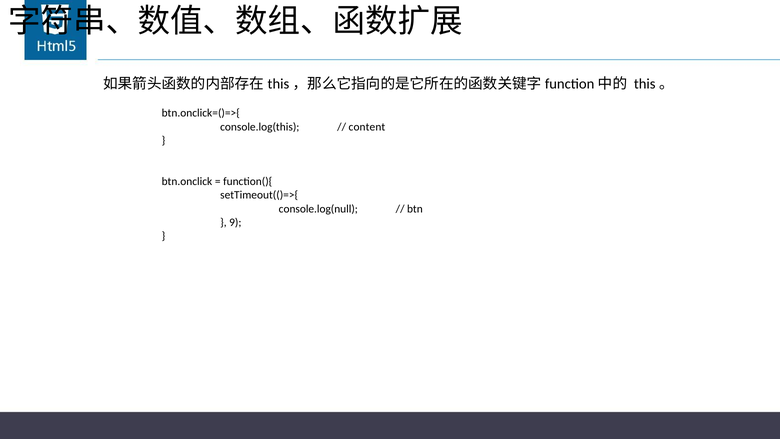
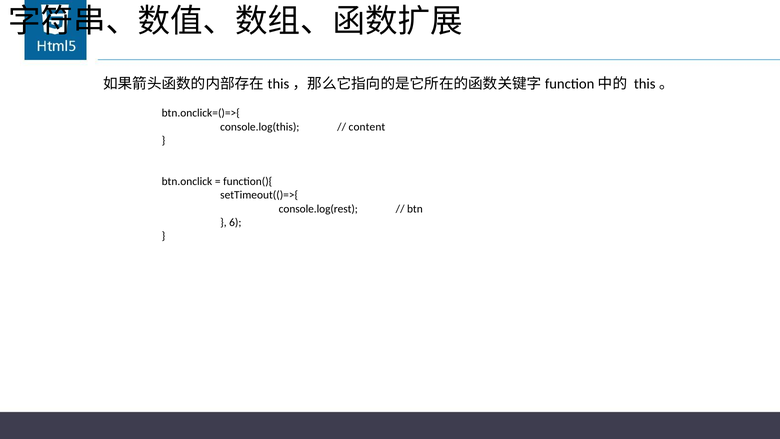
console.log(null: console.log(null -> console.log(rest (318, 209)
9: 9 -> 6 (235, 222)
